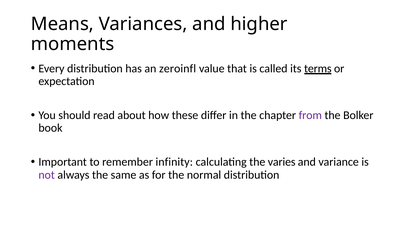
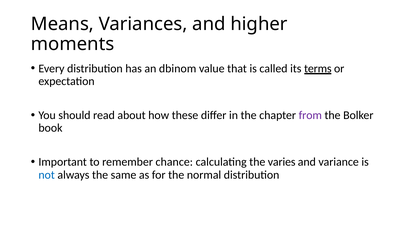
zeroinfl: zeroinfl -> dbinom (178, 68)
infinity: infinity -> chance (174, 162)
not colour: purple -> blue (47, 175)
